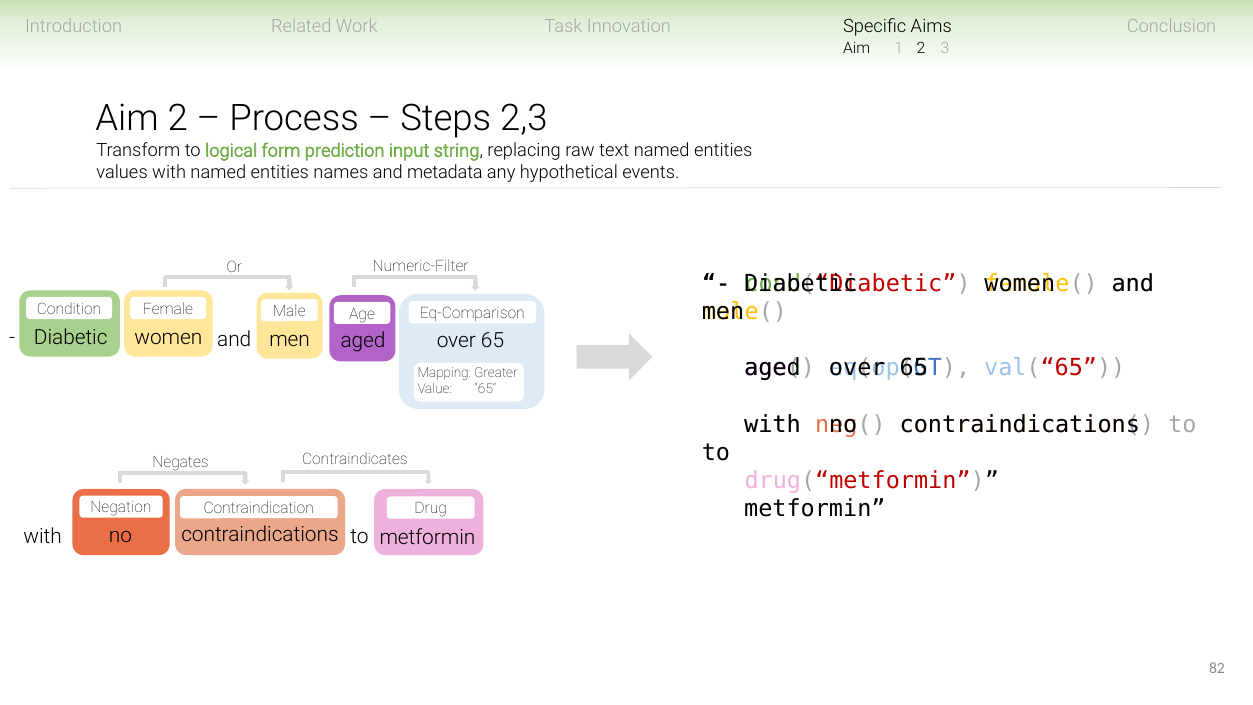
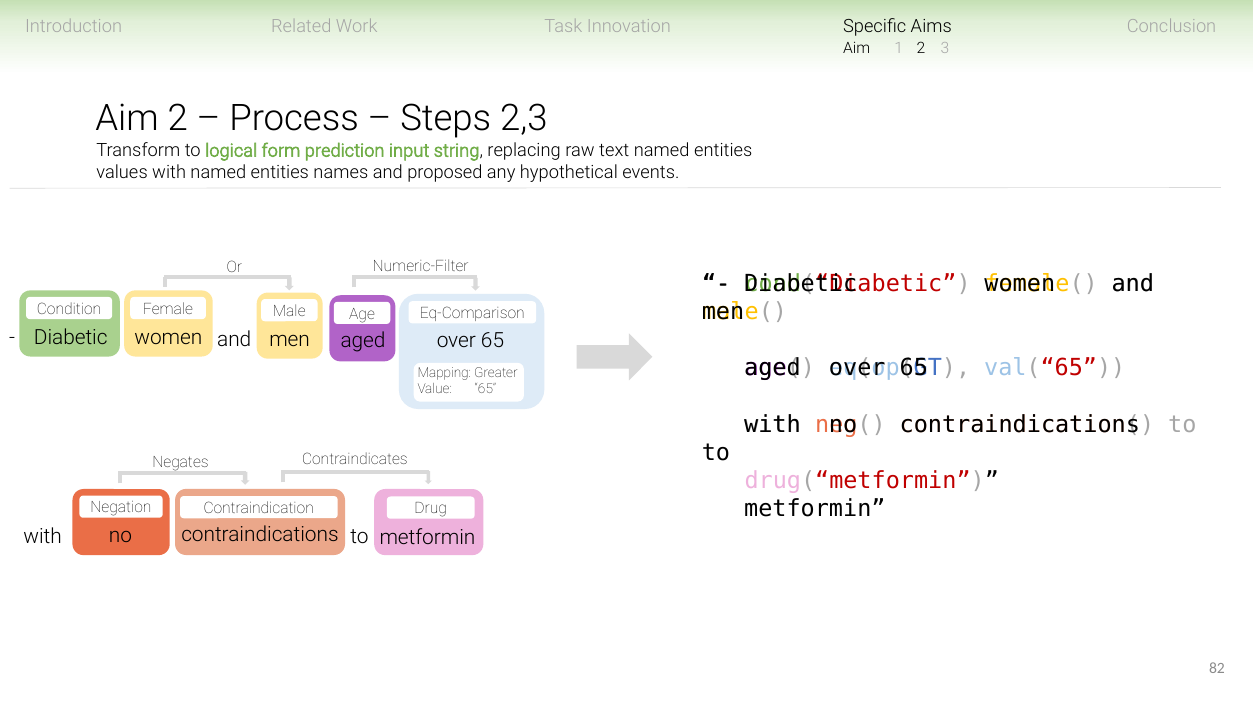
metadata: metadata -> proposed (445, 173)
